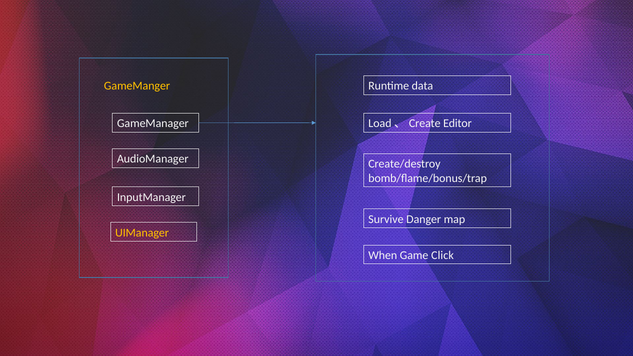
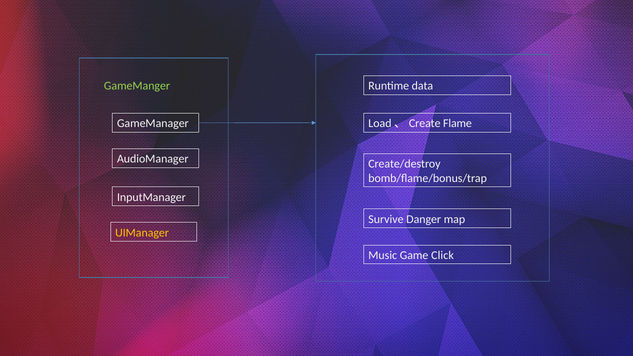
GameManger colour: yellow -> light green (137, 86)
Editor: Editor -> Flame (457, 124)
When: When -> Music (383, 255)
